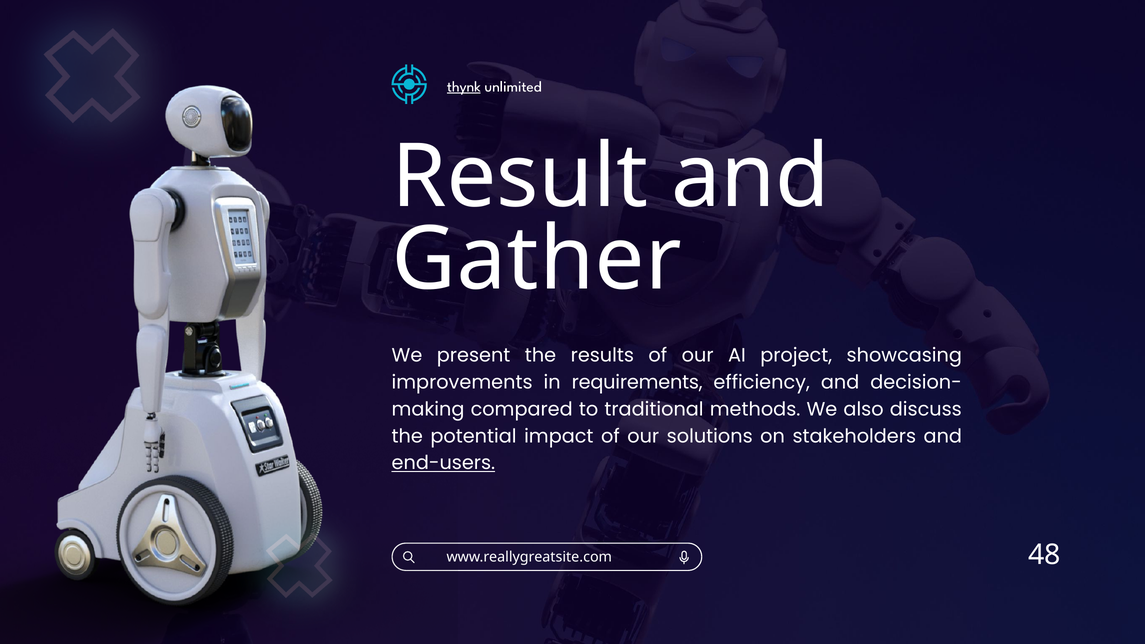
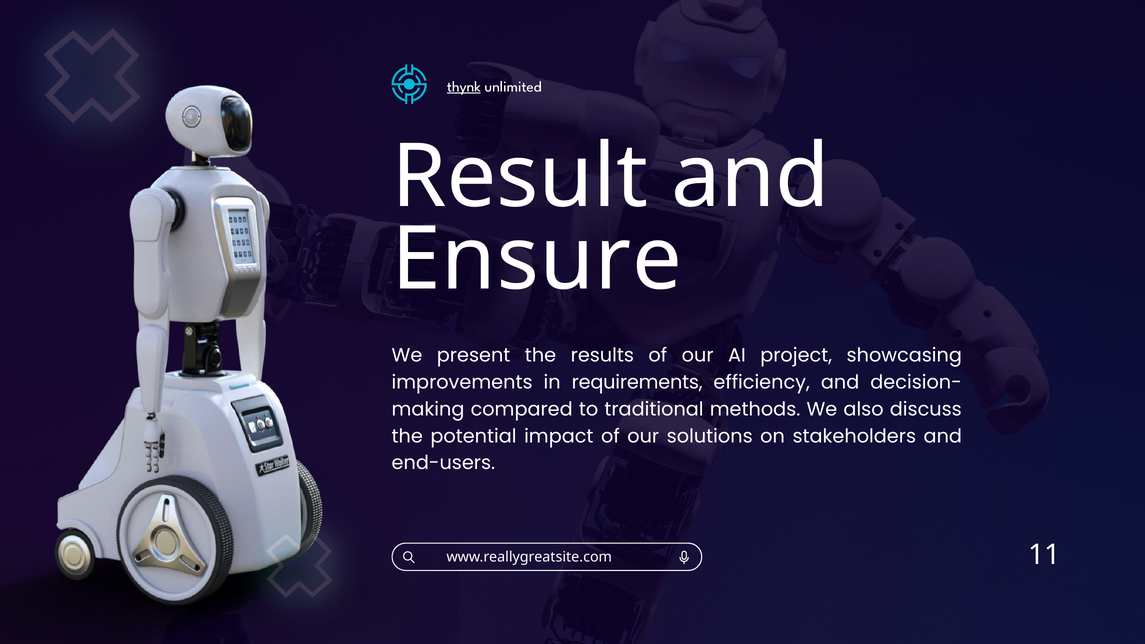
Gather: Gather -> Ensure (537, 259)
end-users underline: present -> none (443, 463)
48: 48 -> 11 (1044, 555)
